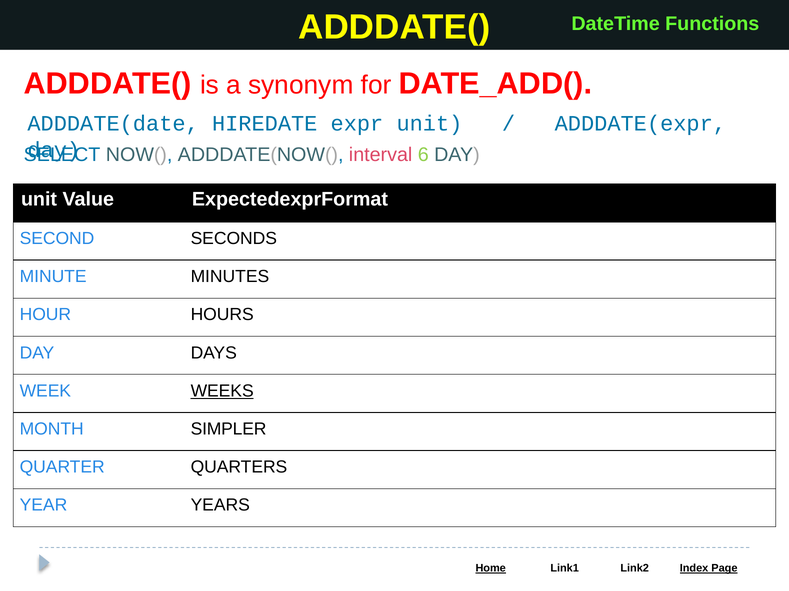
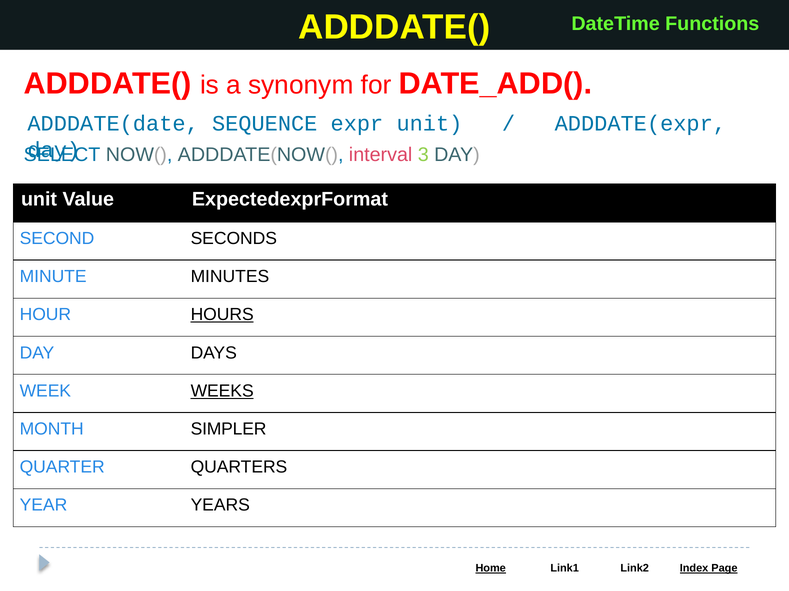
HIREDATE: HIREDATE -> SEQUENCE (265, 124)
6: 6 -> 3 (423, 155)
HOURS underline: none -> present (222, 315)
